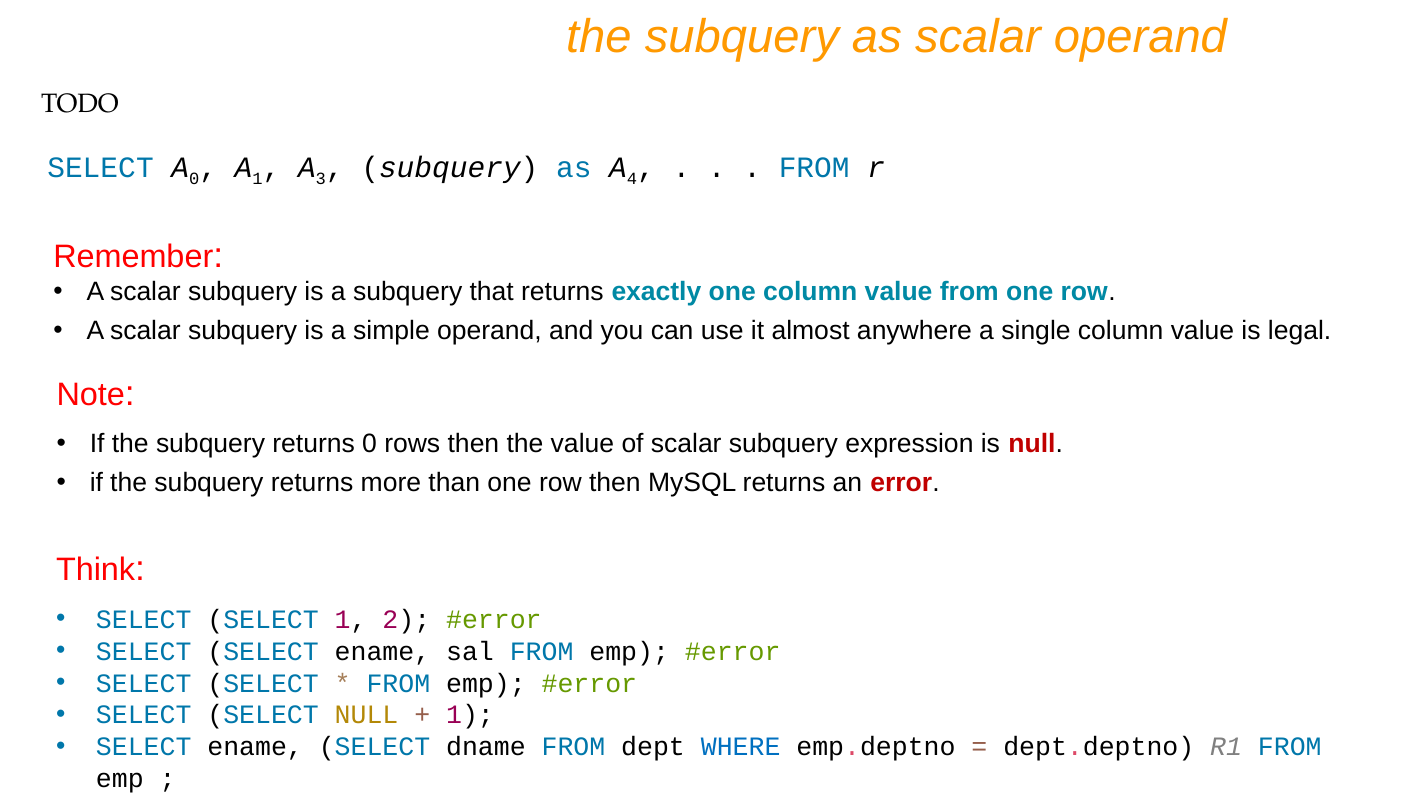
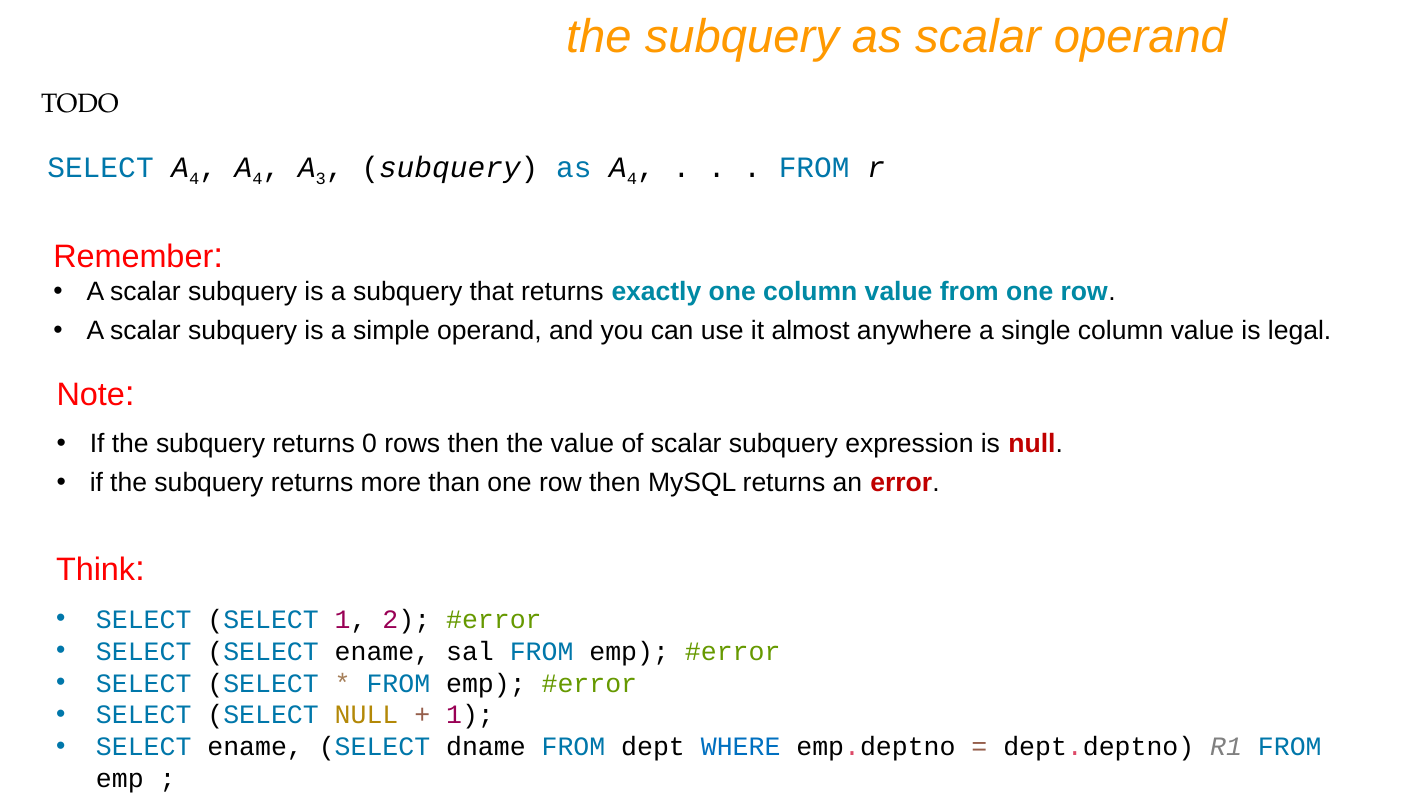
SELECT A 0: 0 -> 4 (194, 179)
1: 1 -> 4 (257, 179)
